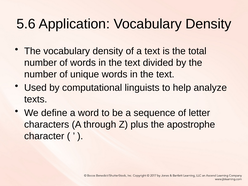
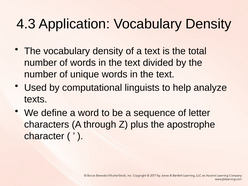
5.6: 5.6 -> 4.3 (26, 24)
